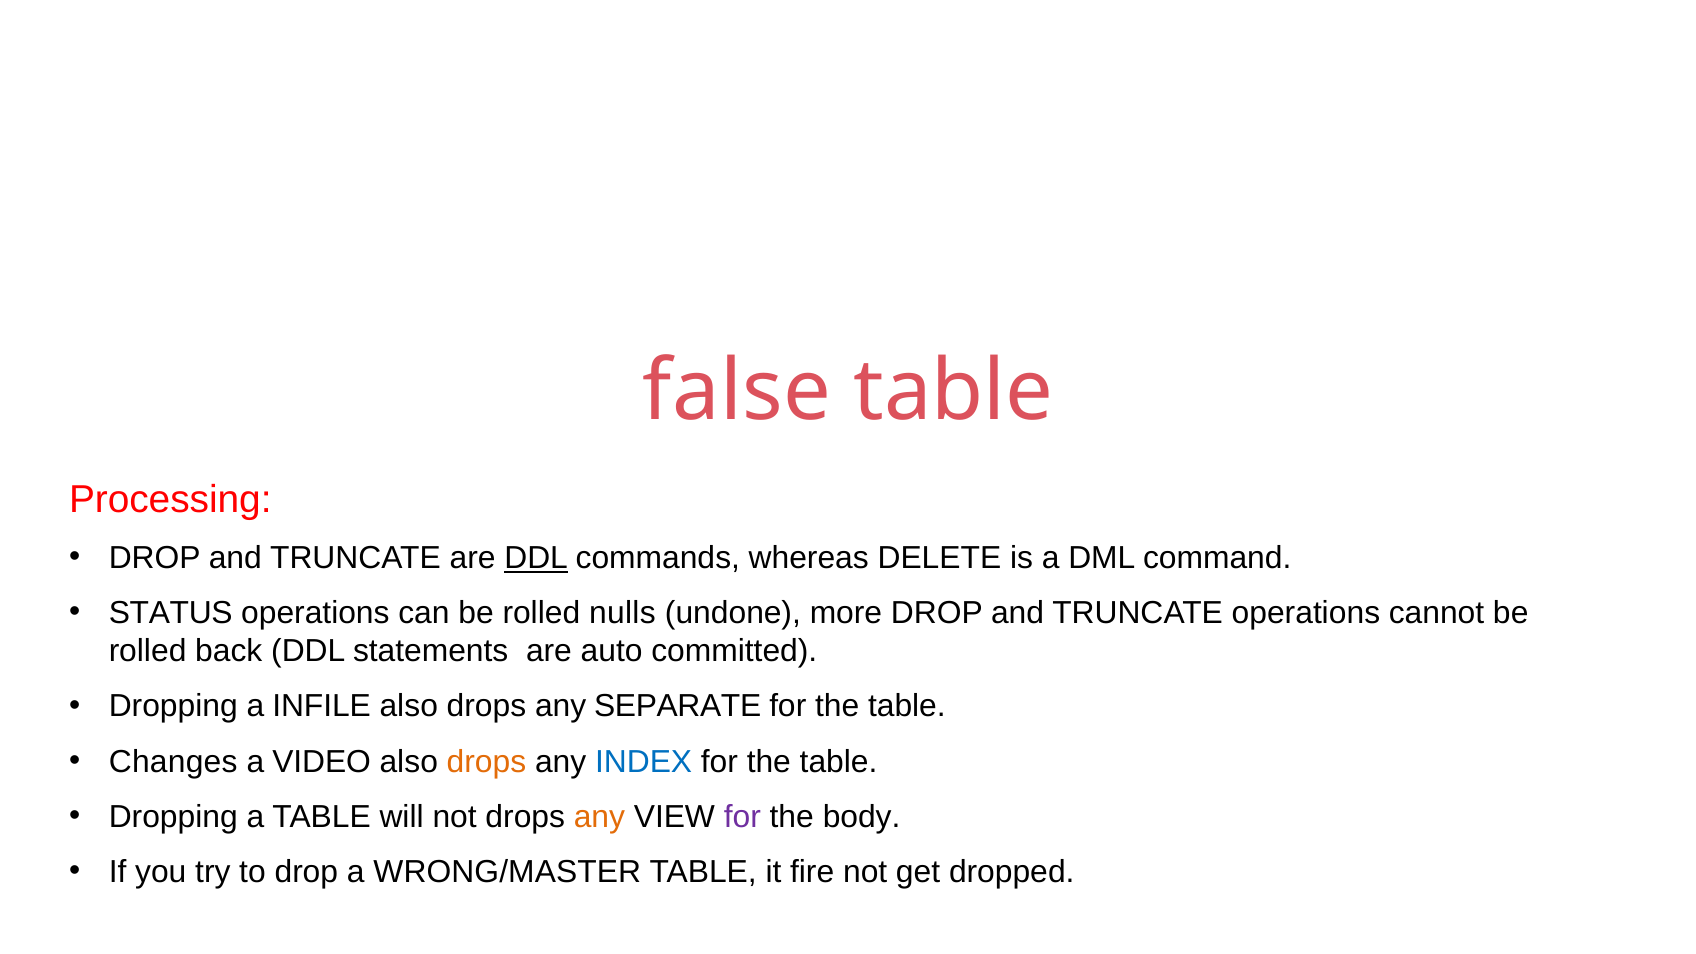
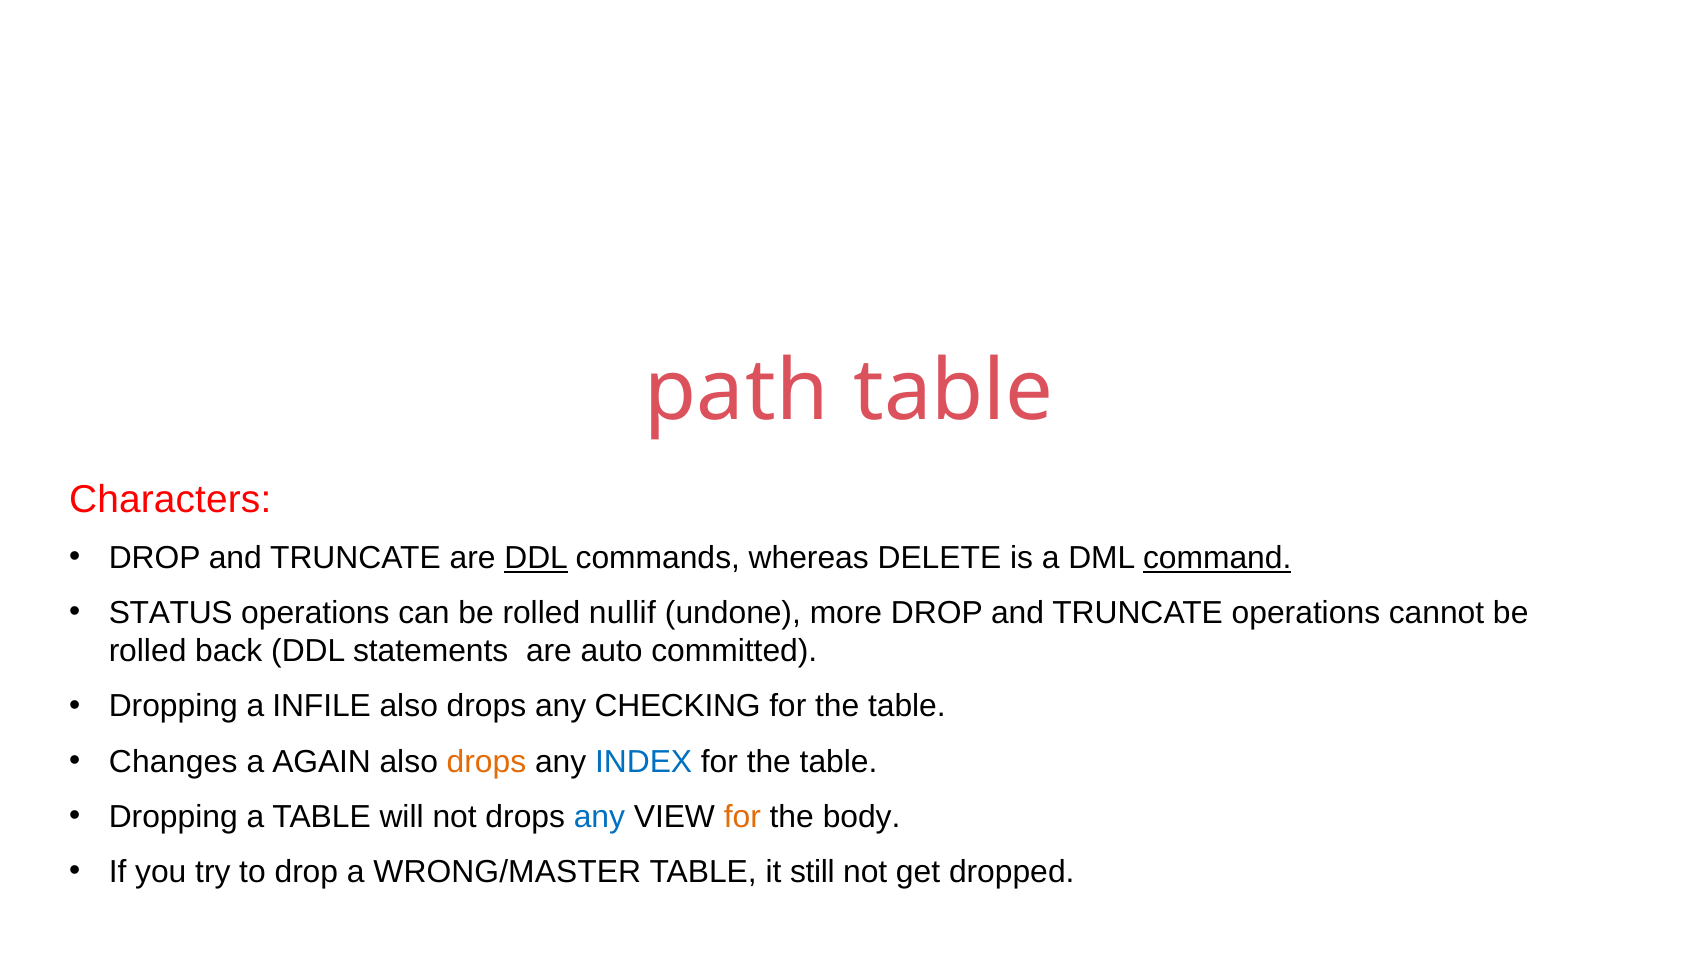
false: false -> path (737, 392)
Processing: Processing -> Characters (170, 499)
command underline: none -> present (1217, 558)
nulls: nulls -> nullif (622, 613)
SEPARATE: SEPARATE -> CHECKING (678, 706)
VIDEO: VIDEO -> AGAIN (322, 762)
any colour: orange -> blue (599, 817)
for colour: purple -> orange (742, 817)
fire: fire -> still (812, 872)
